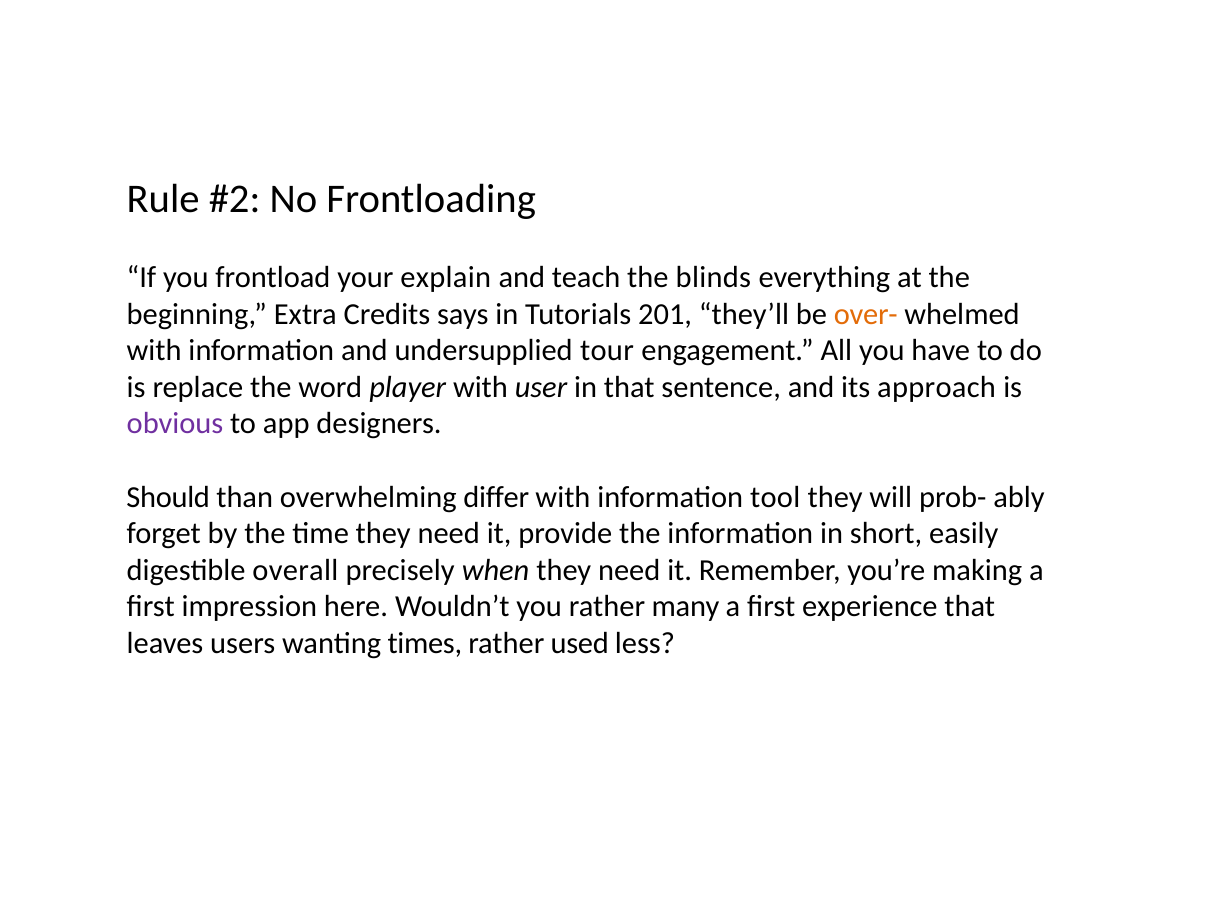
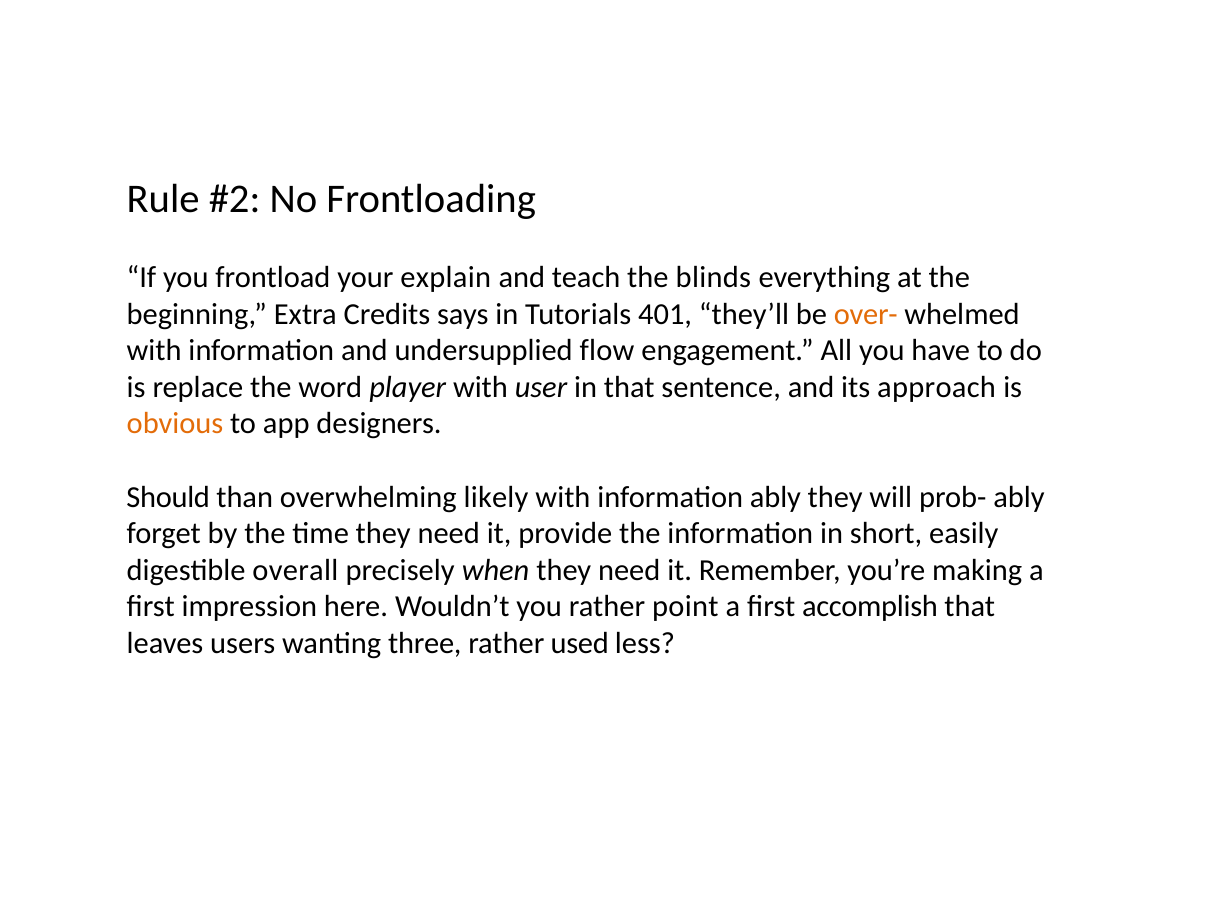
201: 201 -> 401 (665, 314)
tour: tour -> flow (607, 350)
obvious colour: purple -> orange (175, 423)
differ: differ -> likely (496, 497)
information tool: tool -> ably (775, 497)
many: many -> point (685, 606)
experience: experience -> accomplish (870, 606)
times: times -> three (425, 643)
